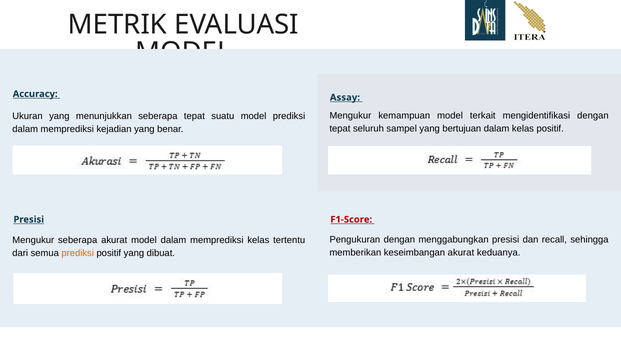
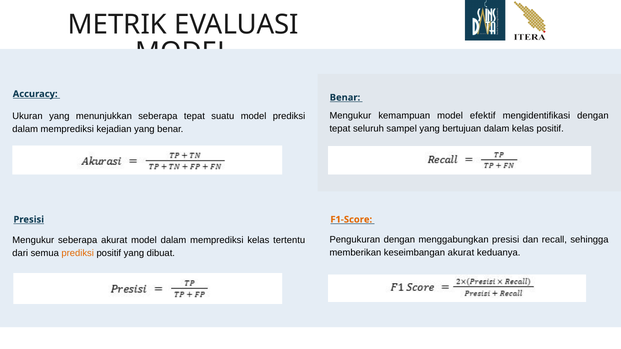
Assay: Assay -> Benar (345, 98)
terkait: terkait -> efektif (483, 116)
F1-Score colour: red -> orange (351, 220)
